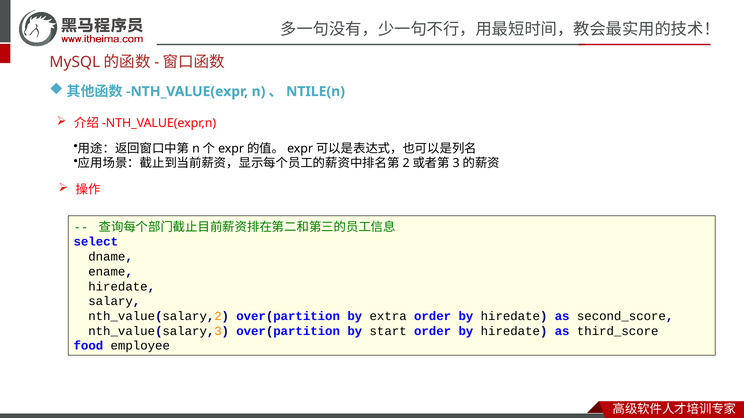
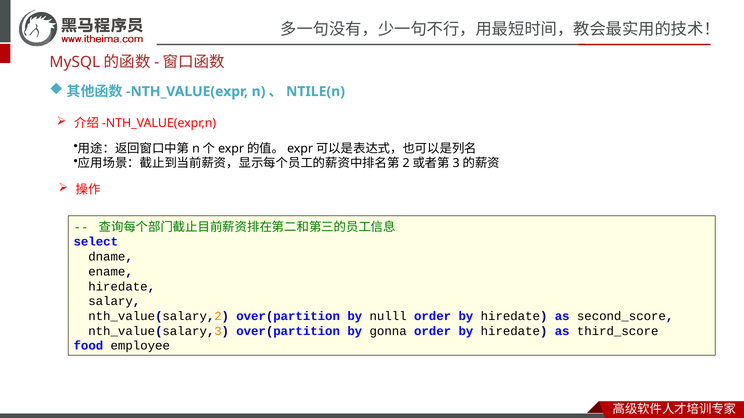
extra: extra -> nulll (388, 317)
start: start -> gonna (388, 331)
